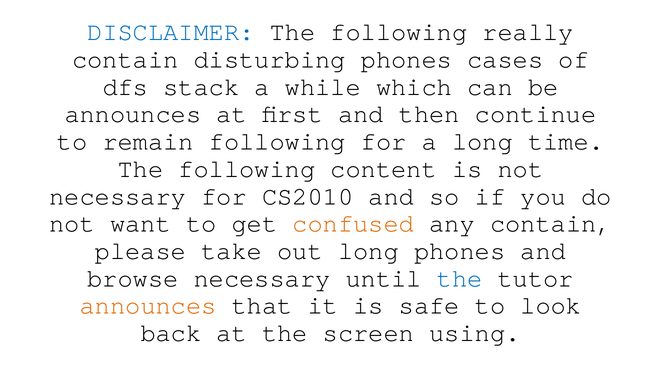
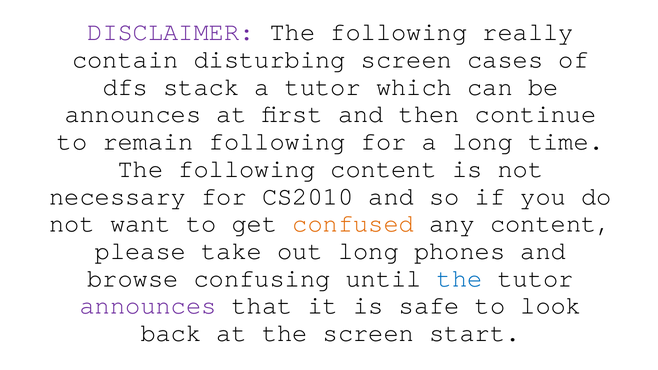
DISCLAIMER colour: blue -> purple (171, 32)
disturbing phones: phones -> screen (406, 59)
a while: while -> tutor (323, 87)
any contain: contain -> content (551, 224)
browse necessary: necessary -> confusing (262, 278)
announces colour: orange -> purple (148, 306)
using: using -> start (475, 333)
